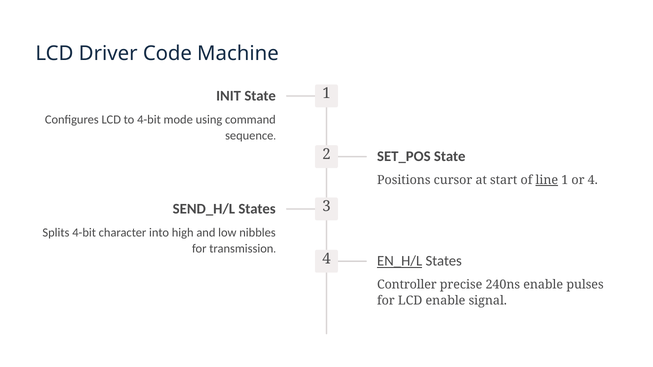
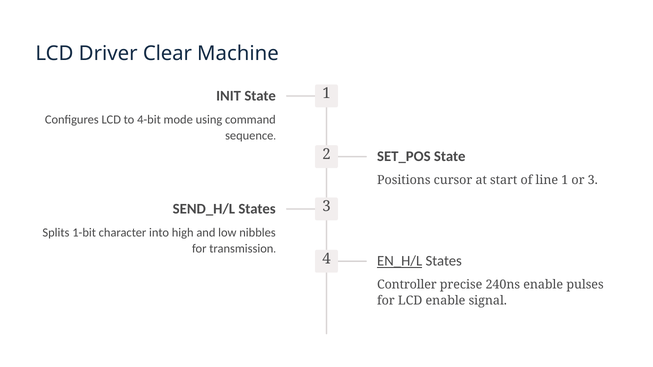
Code: Code -> Clear (167, 53)
line underline: present -> none (547, 180)
or 4: 4 -> 3 (593, 180)
Splits 4-bit: 4-bit -> 1-bit (84, 233)
